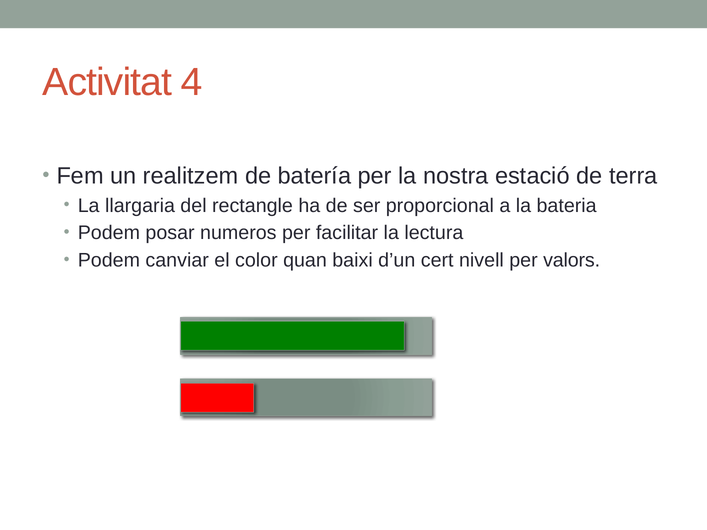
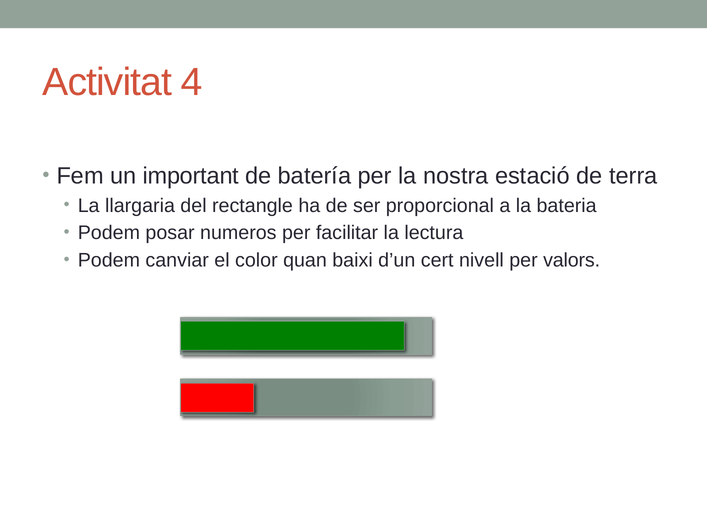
realitzem: realitzem -> important (191, 176)
